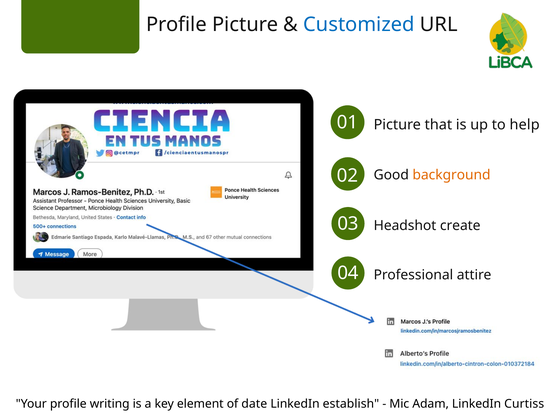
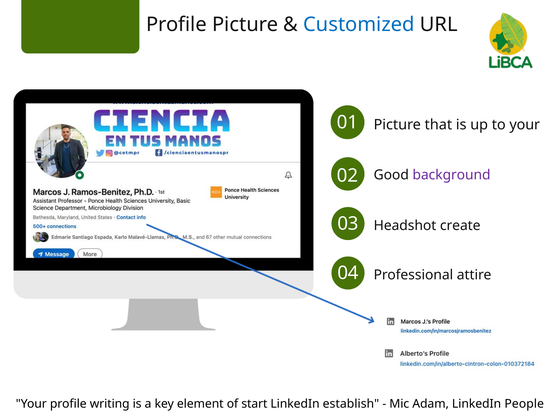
to help: help -> your (525, 125)
background colour: orange -> purple (452, 175)
date: date -> start (254, 404)
Curtiss: Curtiss -> People (524, 404)
